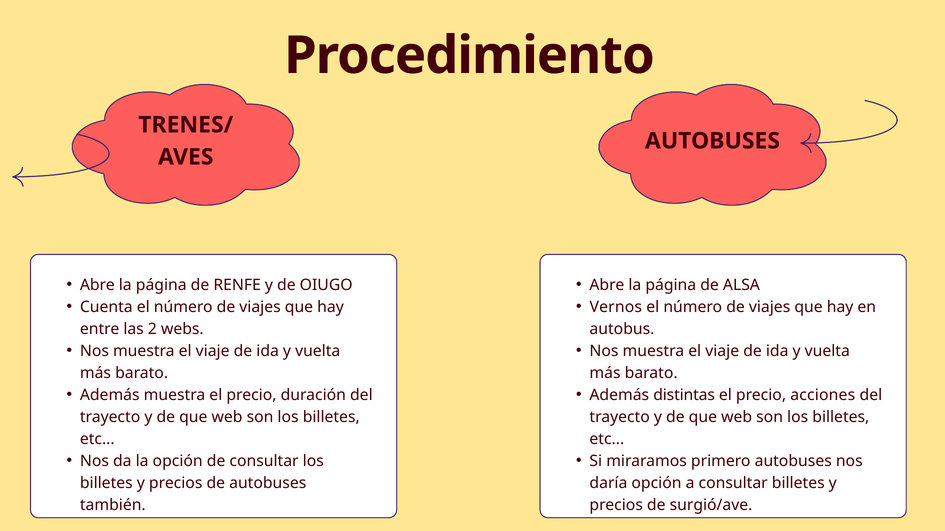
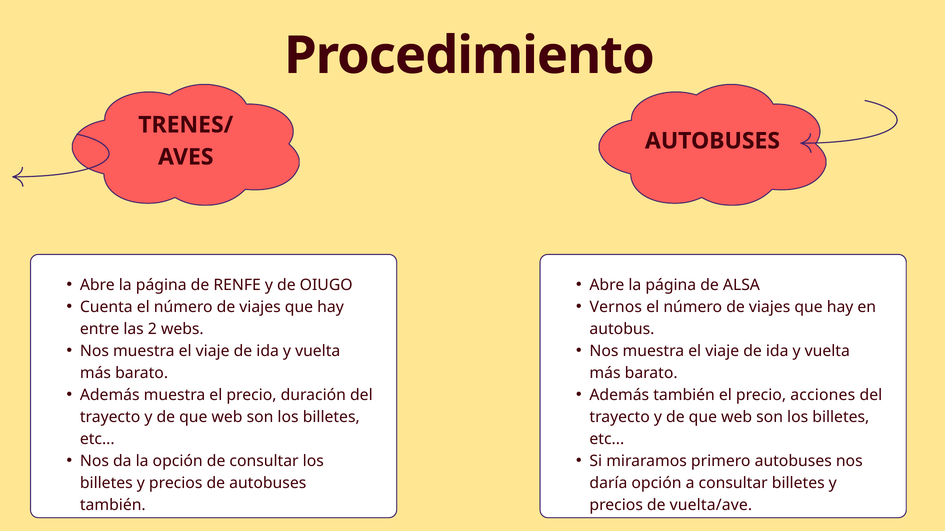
Además distintas: distintas -> también (684, 395)
surgió/ave: surgió/ave -> vuelta/ave (711, 506)
